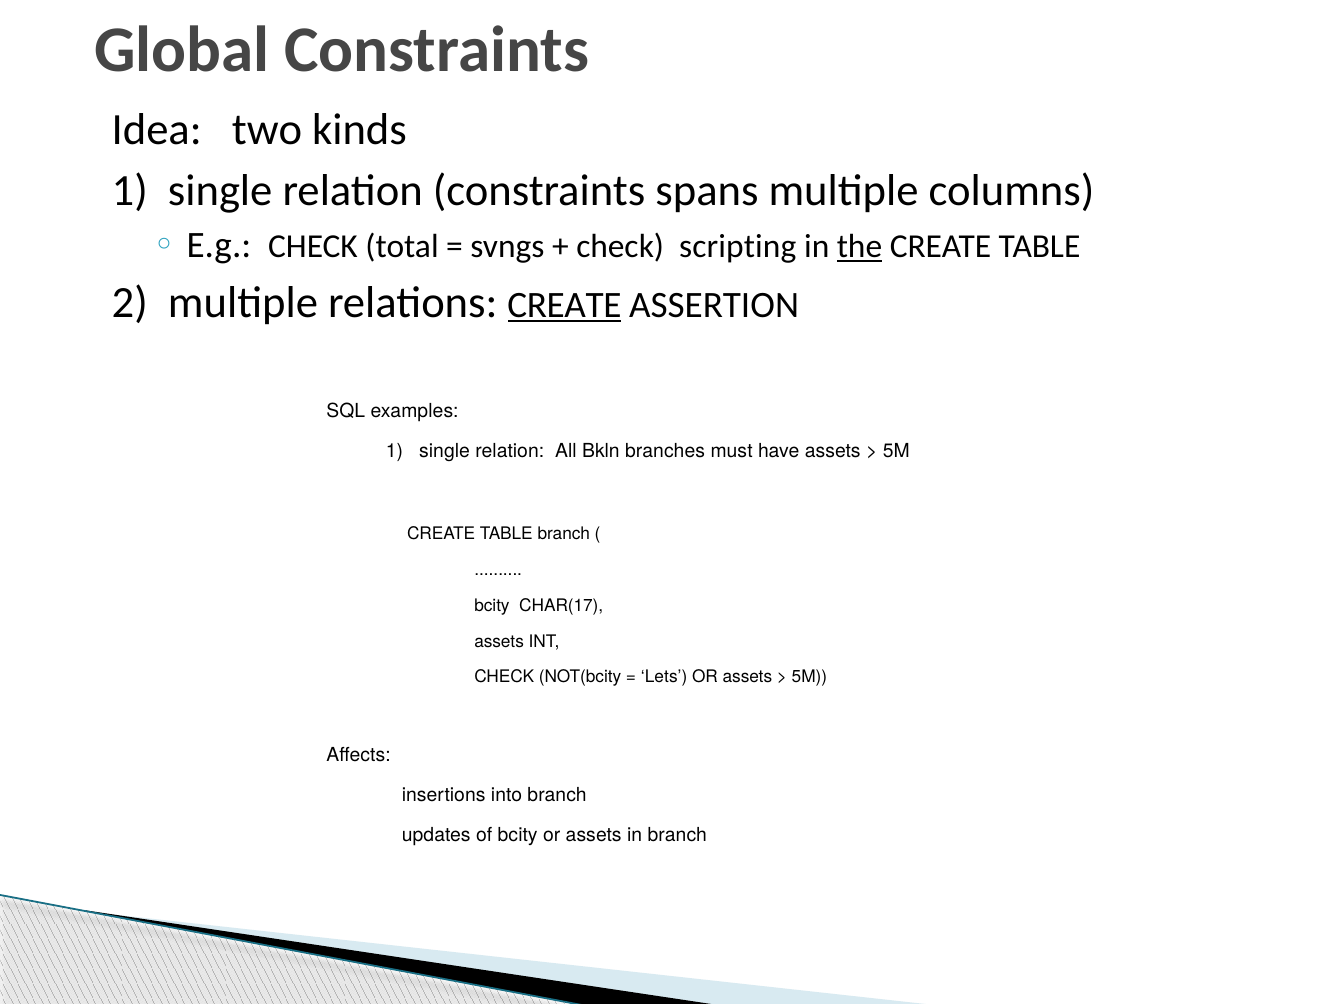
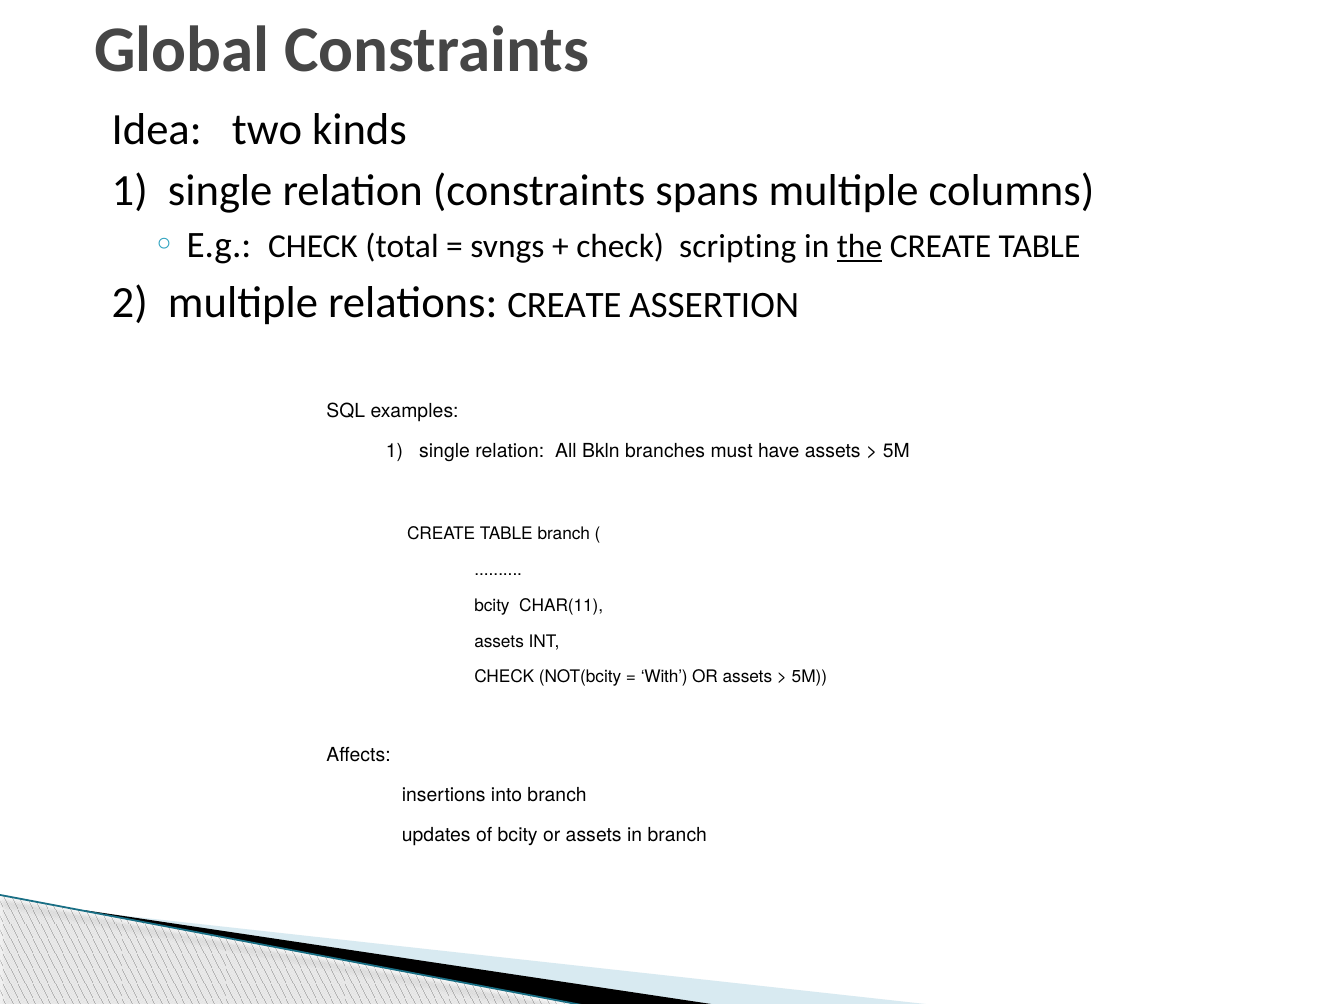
CREATE underline: present -> none (564, 305)
CHAR(17: CHAR(17 -> CHAR(11 (561, 606)
Lets: Lets -> With (664, 677)
